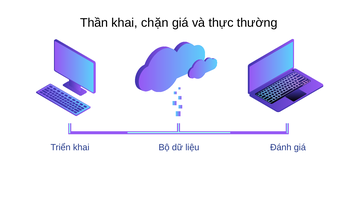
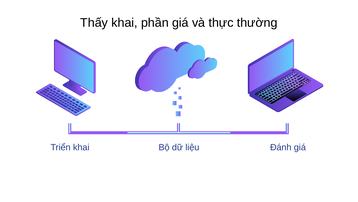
Thần: Thần -> Thấy (94, 23)
chặn: chặn -> phần (155, 23)
